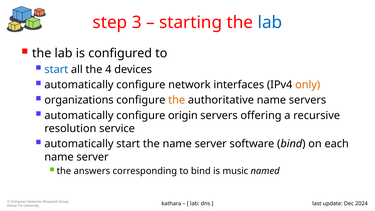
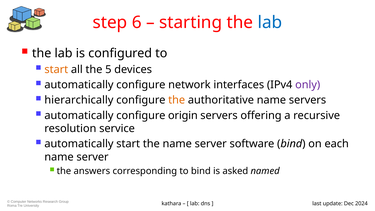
3: 3 -> 6 (137, 22)
start colour: blue -> orange (56, 69)
4: 4 -> 5 (108, 69)
only colour: orange -> purple (308, 85)
organizations: organizations -> hierarchically (79, 100)
music: music -> asked (235, 171)
